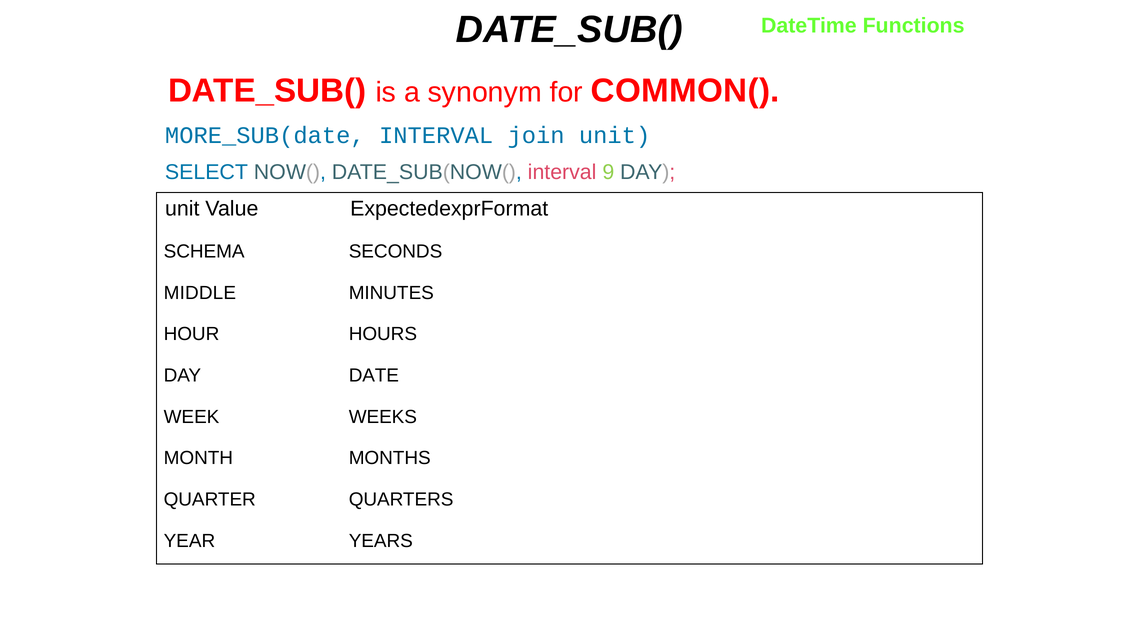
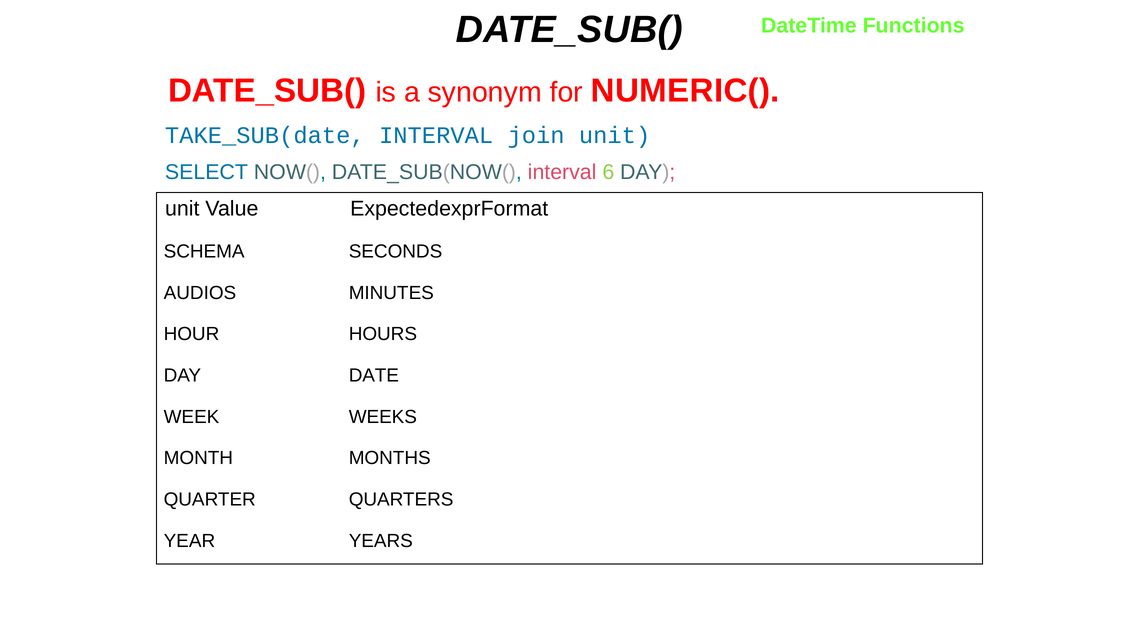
COMMON(: COMMON( -> NUMERIC( (685, 91)
MORE_SUB(date: MORE_SUB(date -> TAKE_SUB(date (265, 135)
9: 9 -> 6 (608, 172)
MIDDLE: MIDDLE -> AUDIOS (200, 293)
